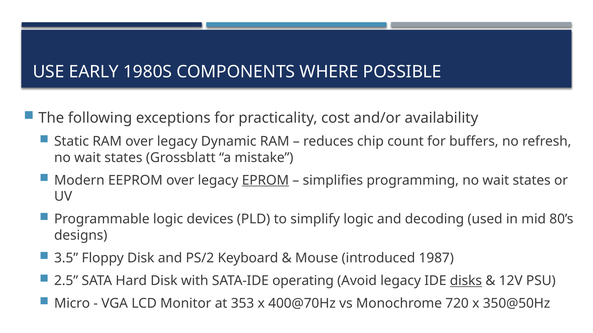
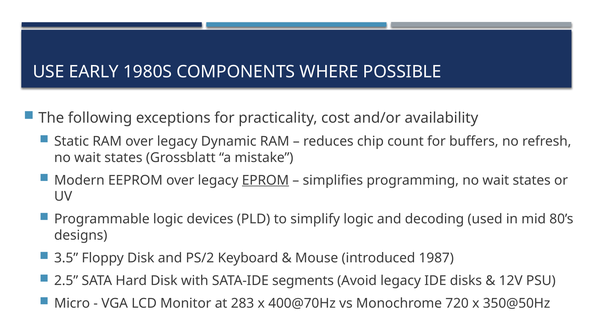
operating: operating -> segments (303, 281)
disks underline: present -> none (466, 281)
353: 353 -> 283 (242, 304)
